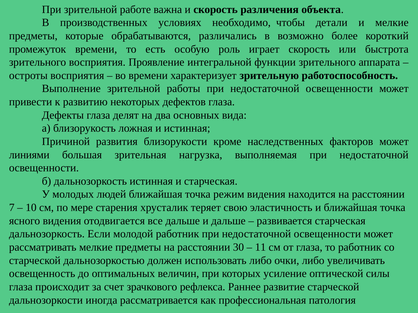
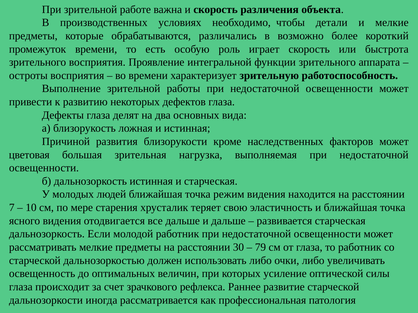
линиями: линиями -> цветовая (29, 155)
11: 11 -> 79 (260, 248)
